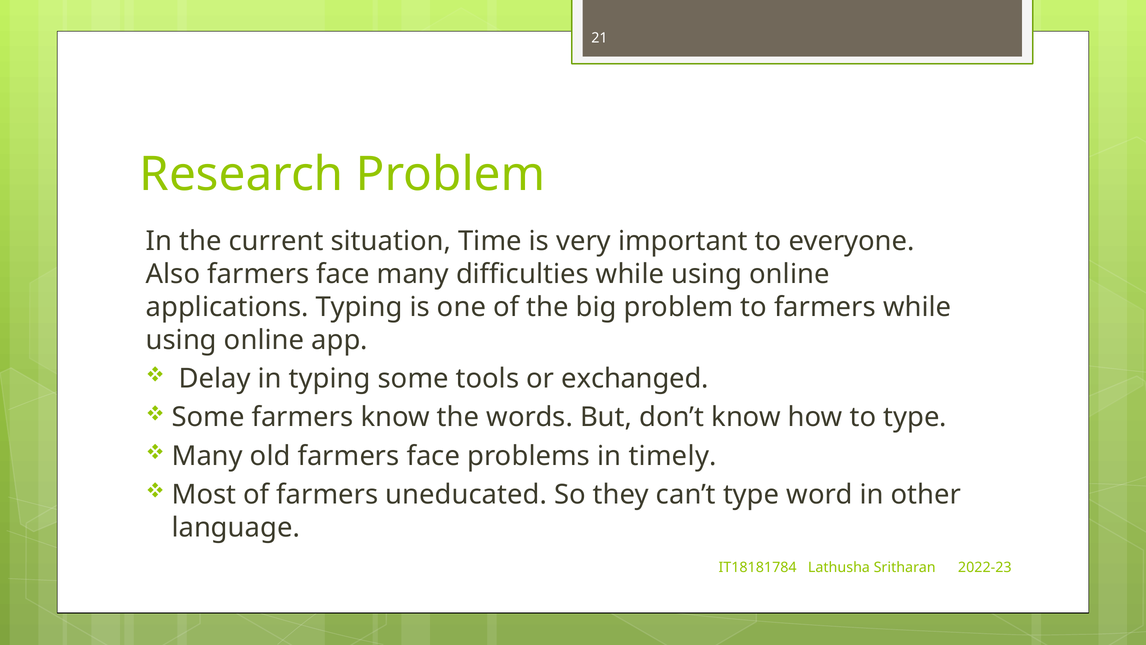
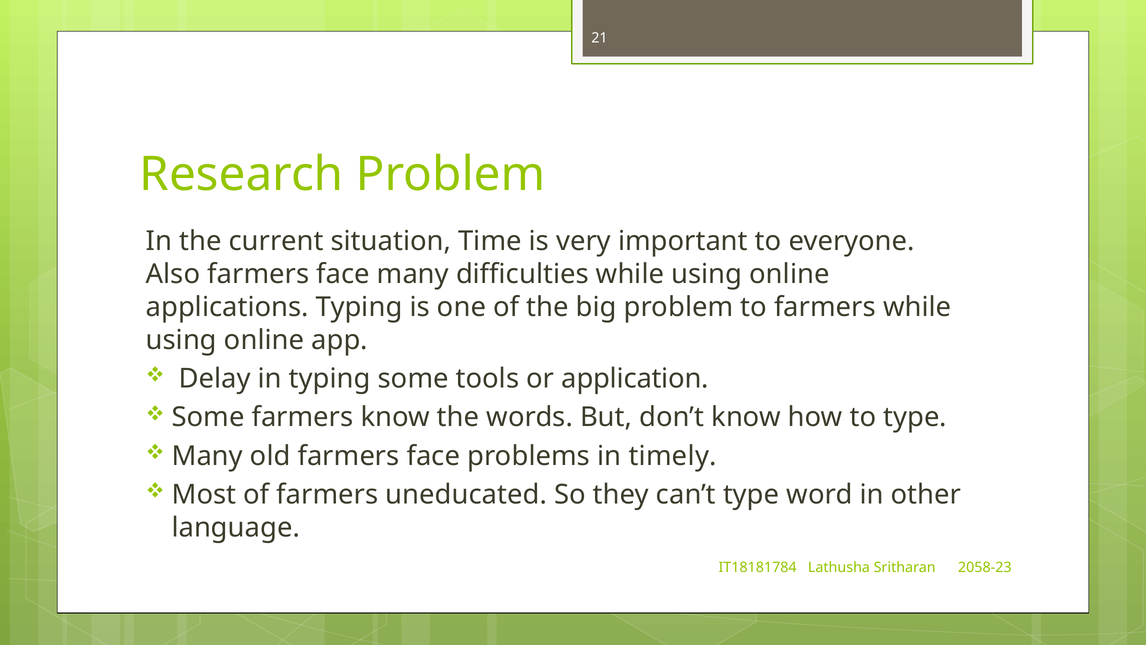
exchanged: exchanged -> application (635, 379)
2022-23: 2022-23 -> 2058-23 (985, 567)
